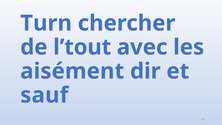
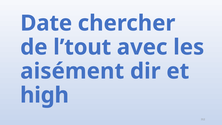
Turn: Turn -> Date (46, 23)
sauf: sauf -> high (44, 95)
